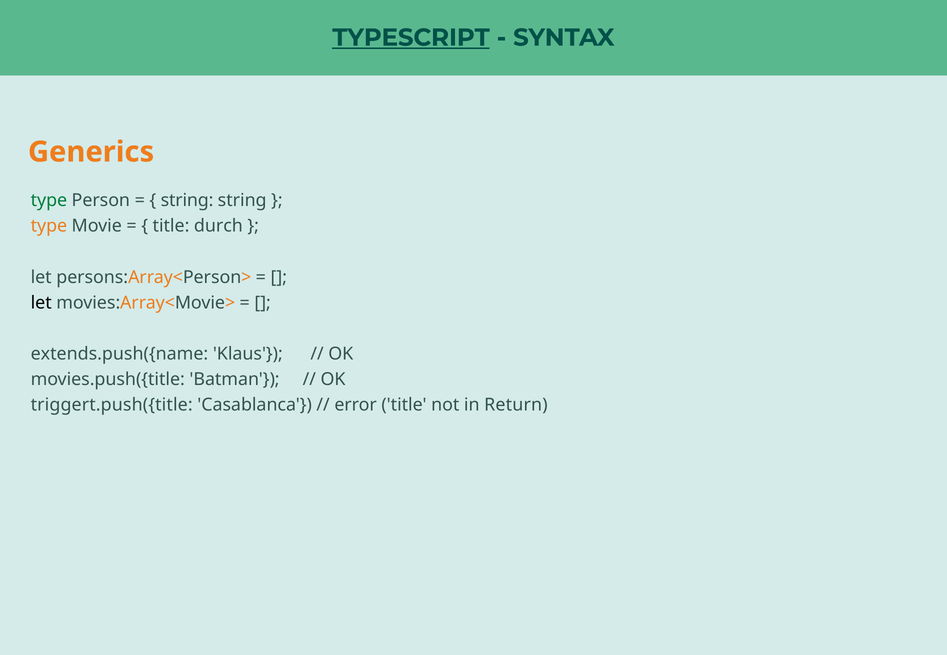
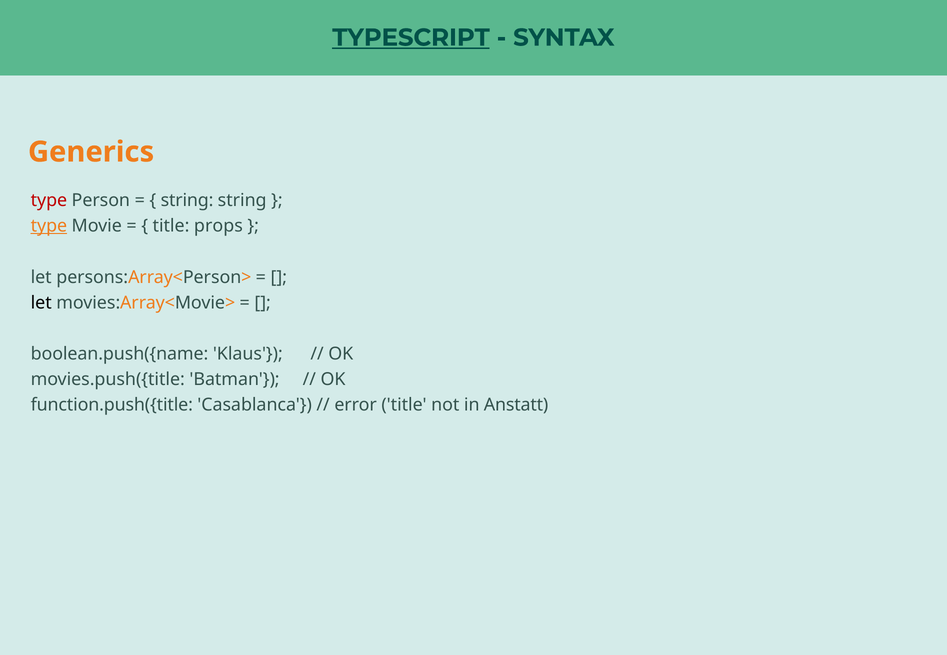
type colour: green -> red (49, 201)
type underline: none -> present (49, 226)
durch: durch -> props (218, 226)
extends.push({name: extends.push({name -> boolean.push({name (120, 354)
triggert.push({title: triggert.push({title -> function.push({title (112, 405)
Return: Return -> Anstatt (516, 405)
